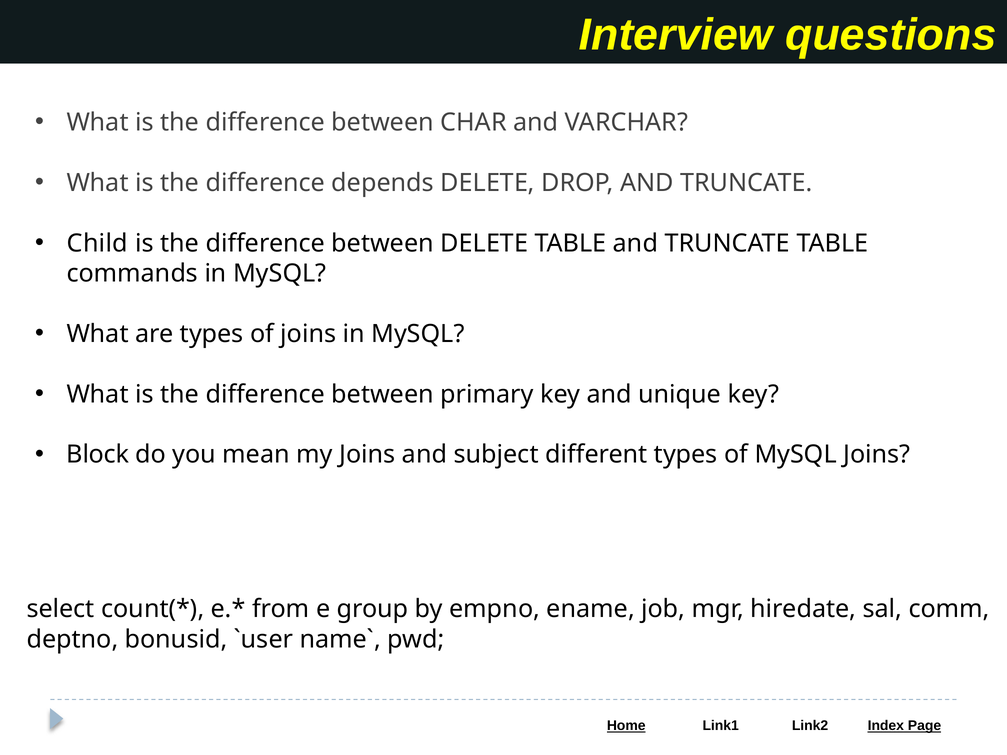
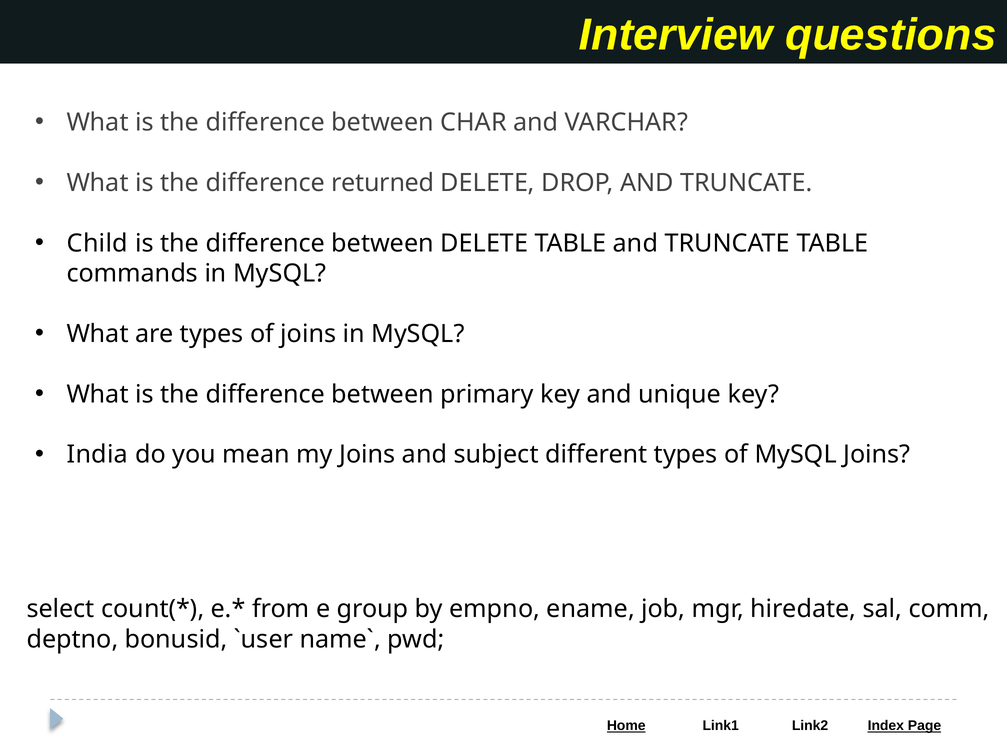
depends: depends -> returned (383, 183)
Block: Block -> India (97, 455)
